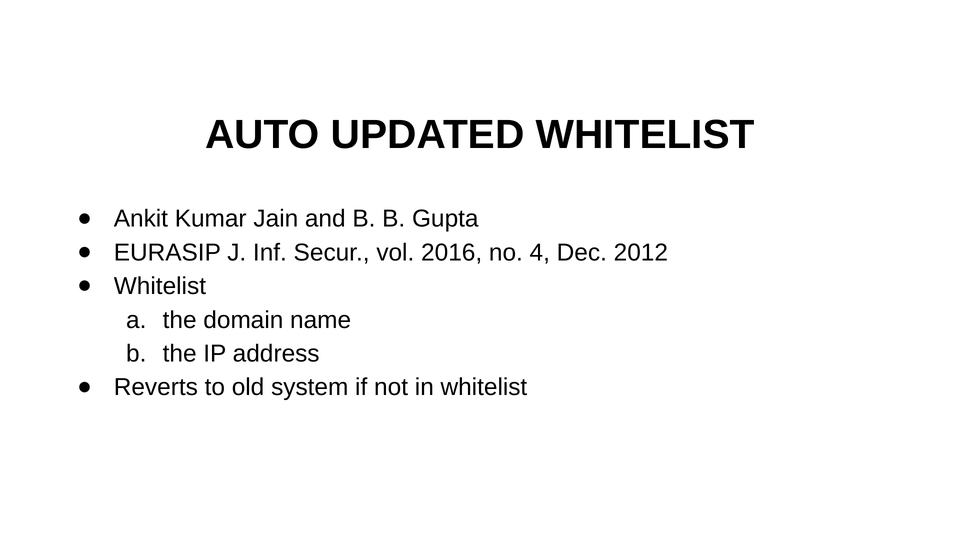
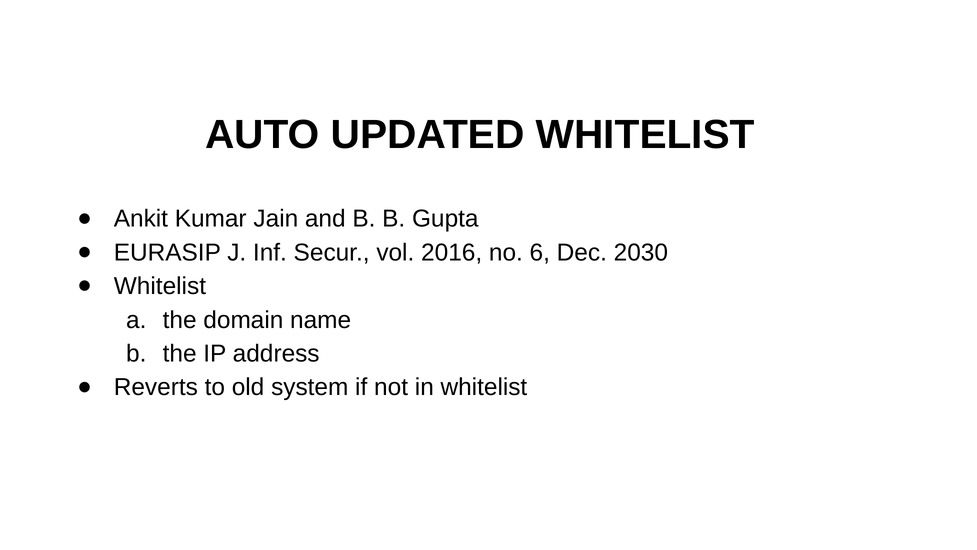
4: 4 -> 6 (540, 252)
2012: 2012 -> 2030 (641, 252)
